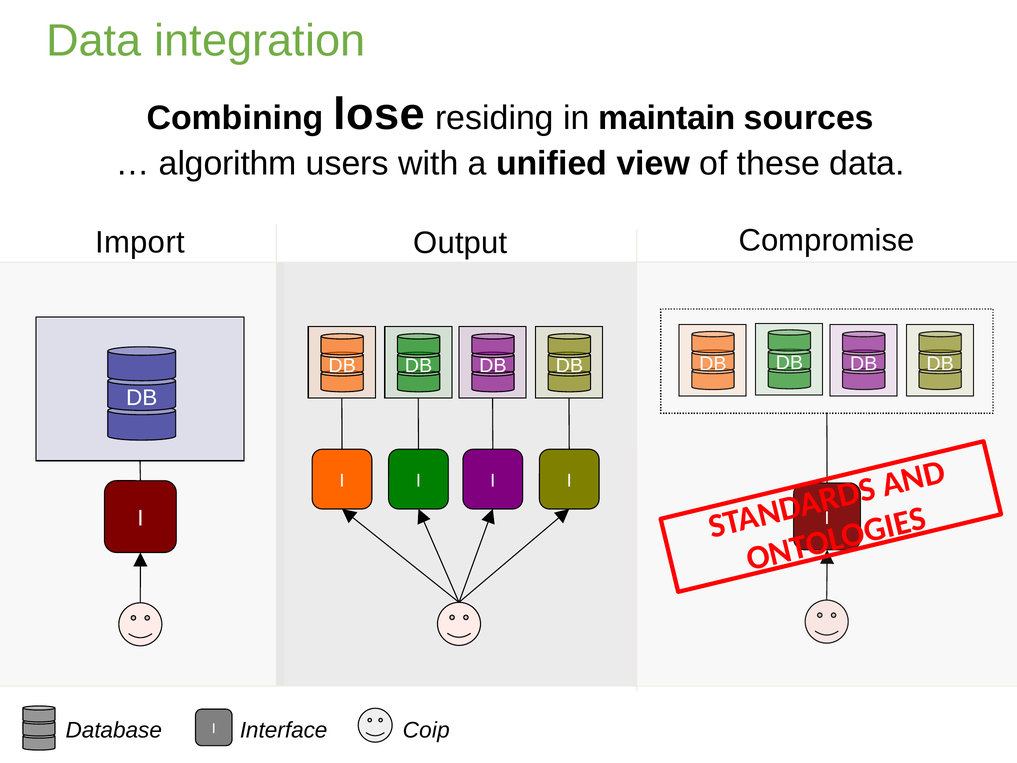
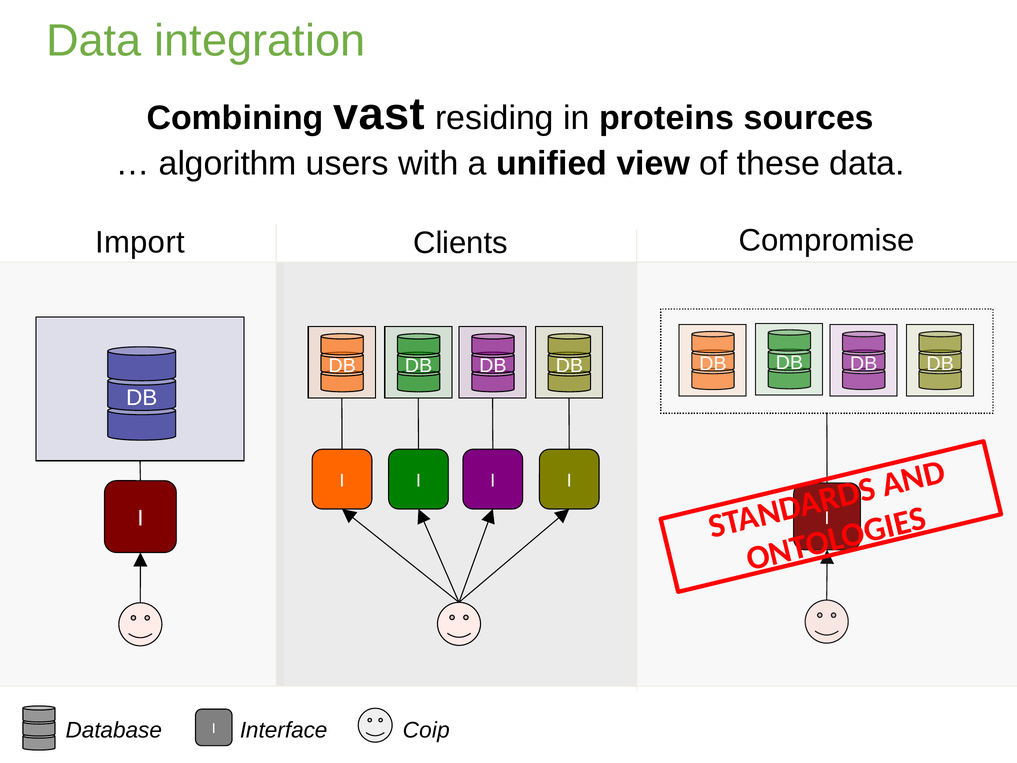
lose: lose -> vast (379, 114)
maintain: maintain -> proteins (667, 118)
Output: Output -> Clients (460, 243)
